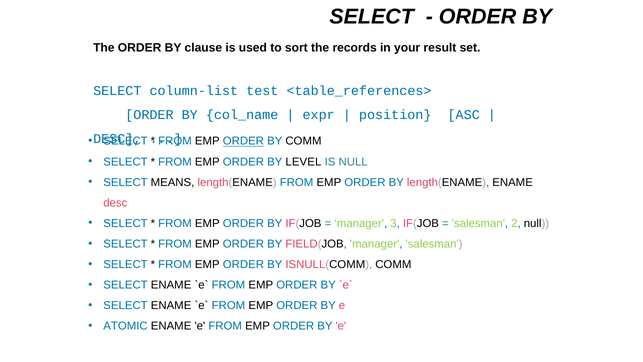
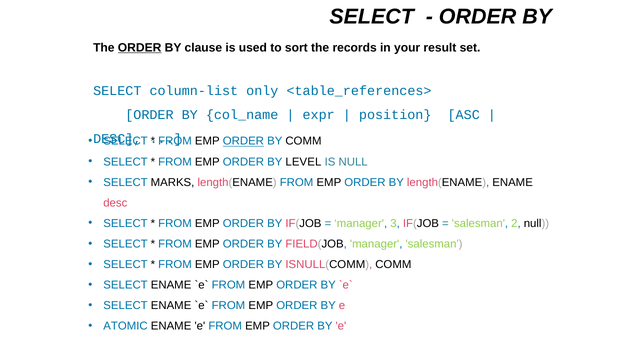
ORDER underline: none -> present (140, 48)
test: test -> only (262, 91)
MEANS: MEANS -> MARKS (173, 182)
